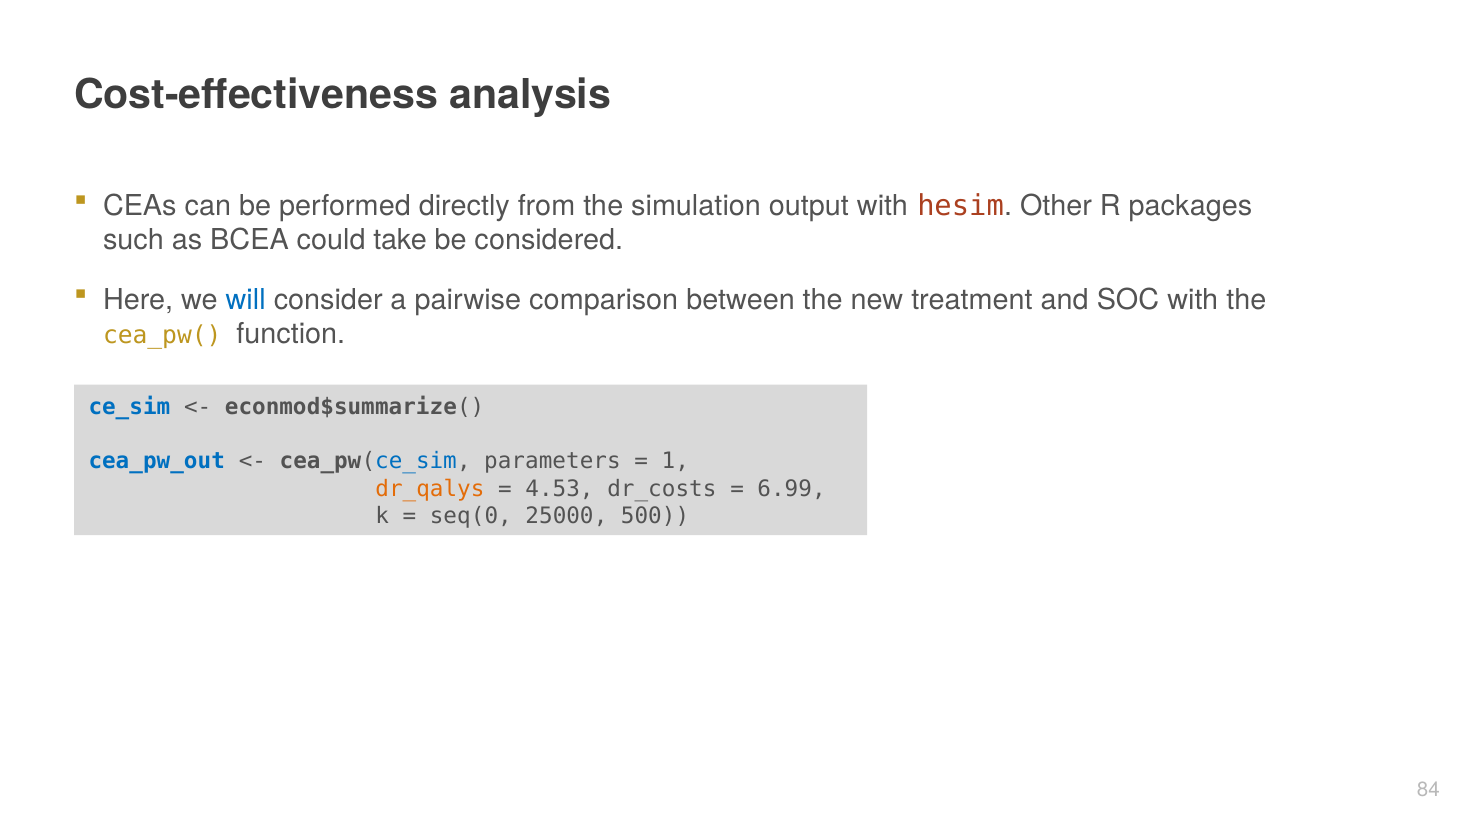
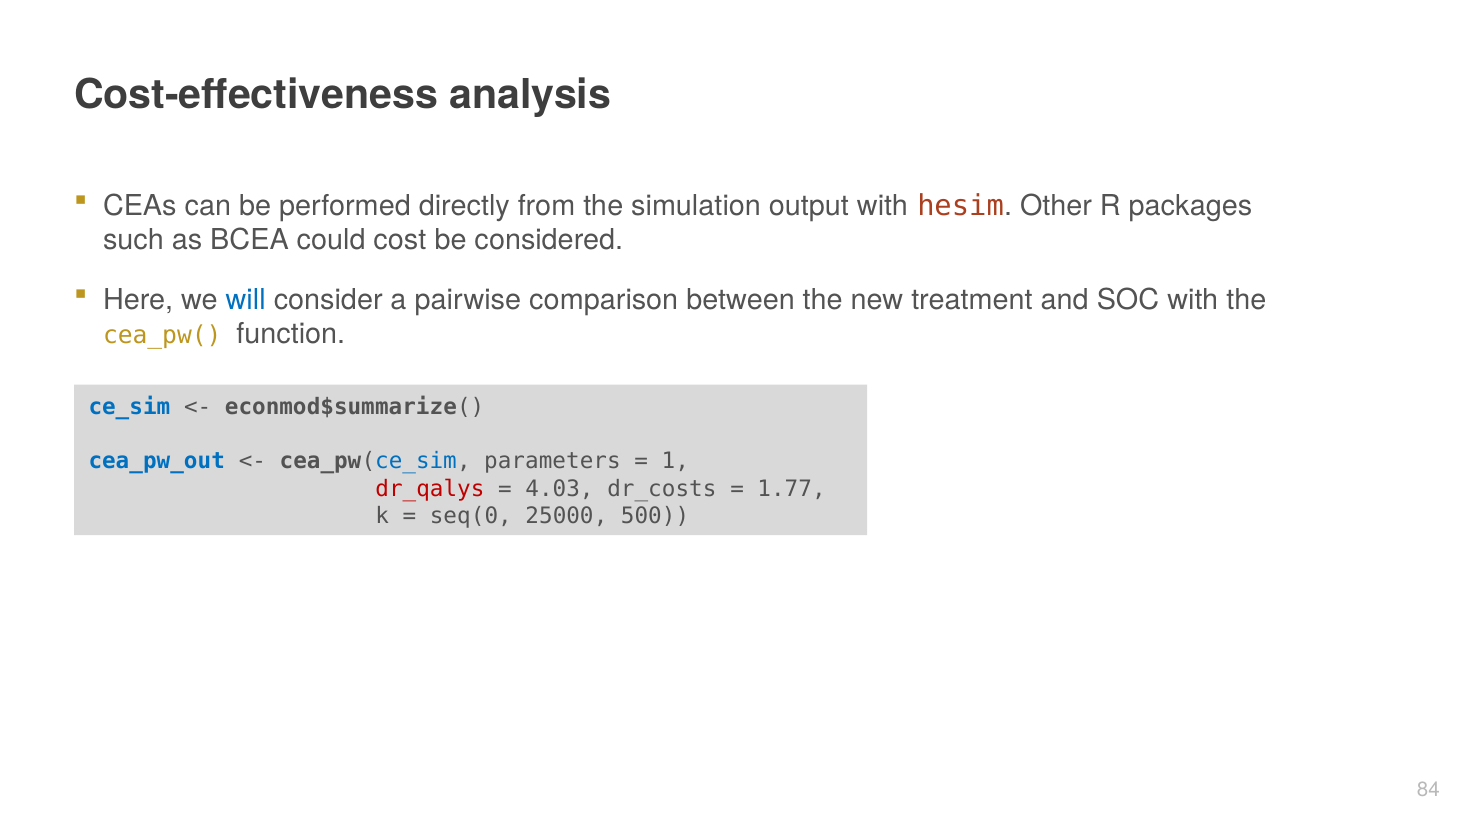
take: take -> cost (400, 240)
dr_qalys colour: orange -> red (430, 488)
4.53: 4.53 -> 4.03 (560, 488)
6.99: 6.99 -> 1.77 (792, 488)
